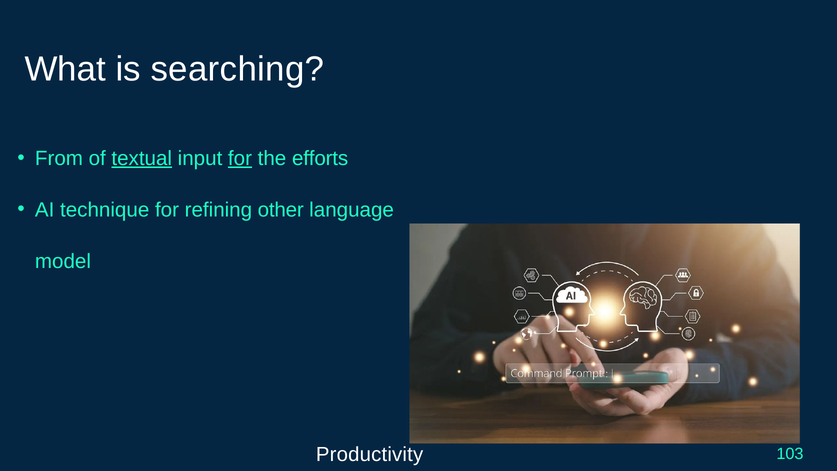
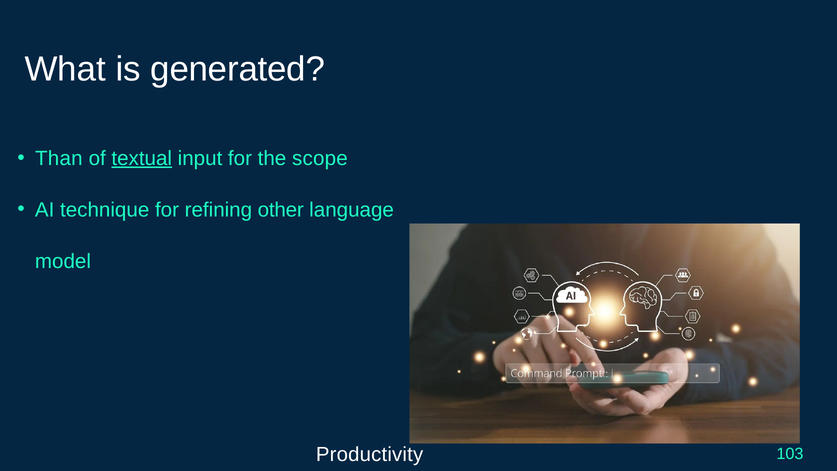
searching: searching -> generated (238, 69)
From: From -> Than (59, 158)
for underline: present -> none (240, 158)
efforts: efforts -> scope (320, 158)
